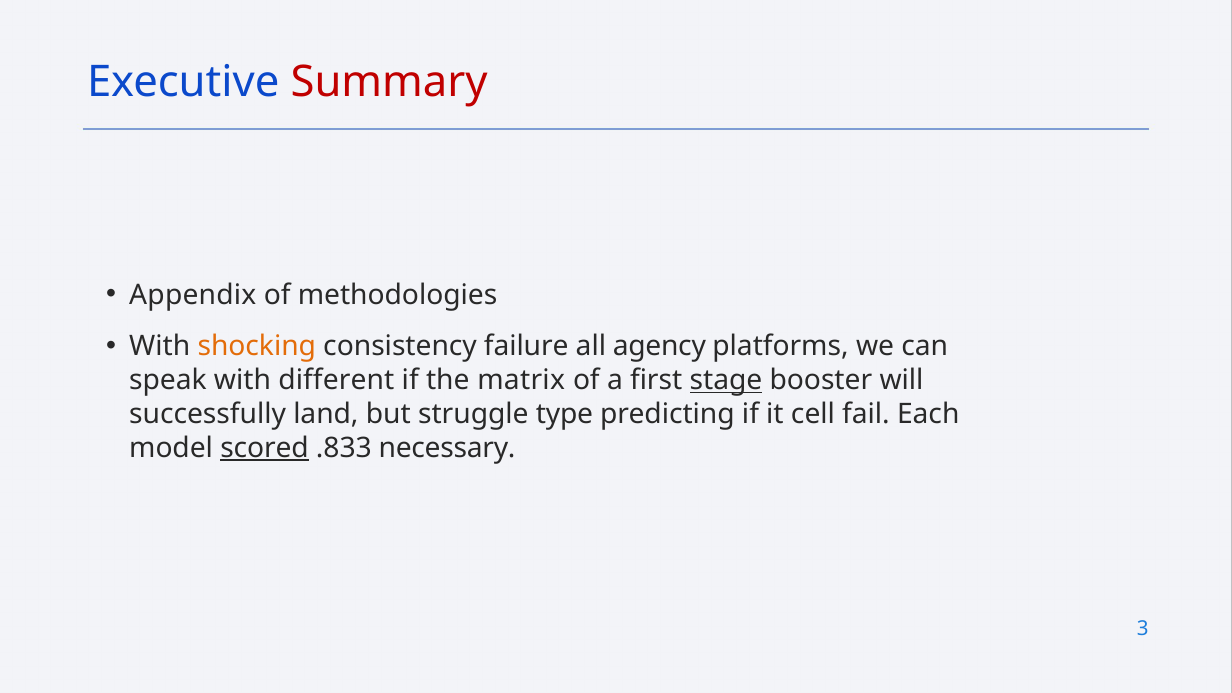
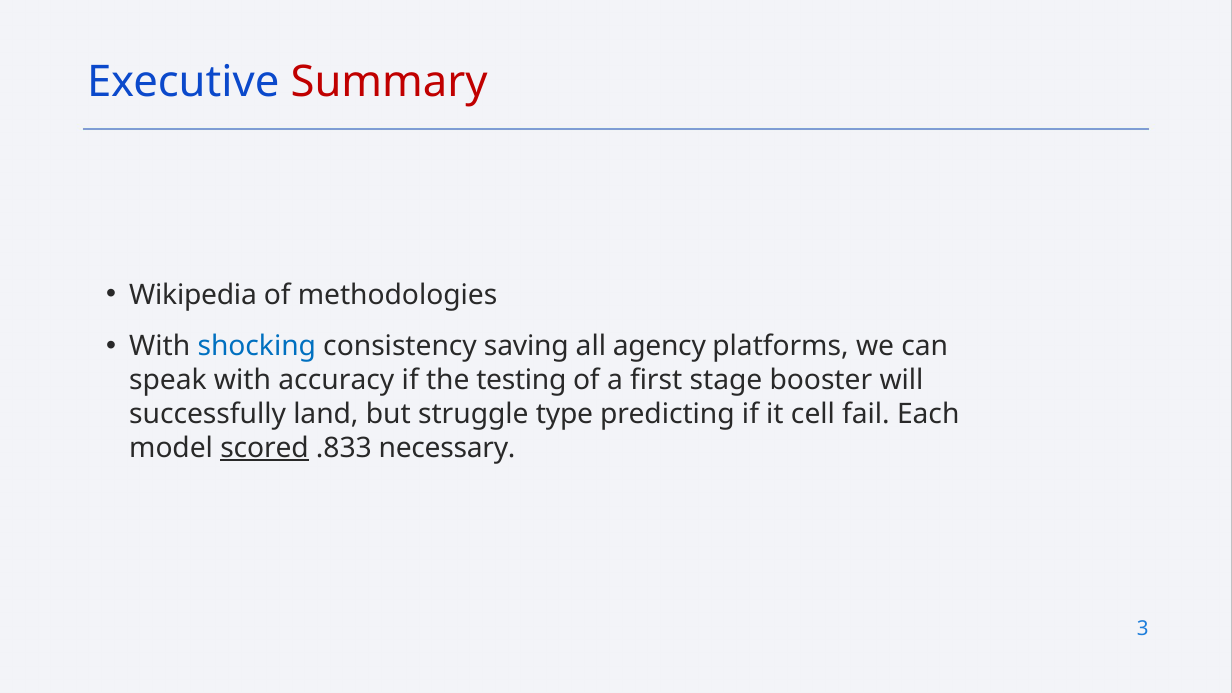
Appendix: Appendix -> Wikipedia (193, 295)
shocking colour: orange -> blue (257, 347)
failure: failure -> saving (526, 347)
different: different -> accuracy (336, 380)
matrix: matrix -> testing (521, 380)
stage underline: present -> none (726, 380)
